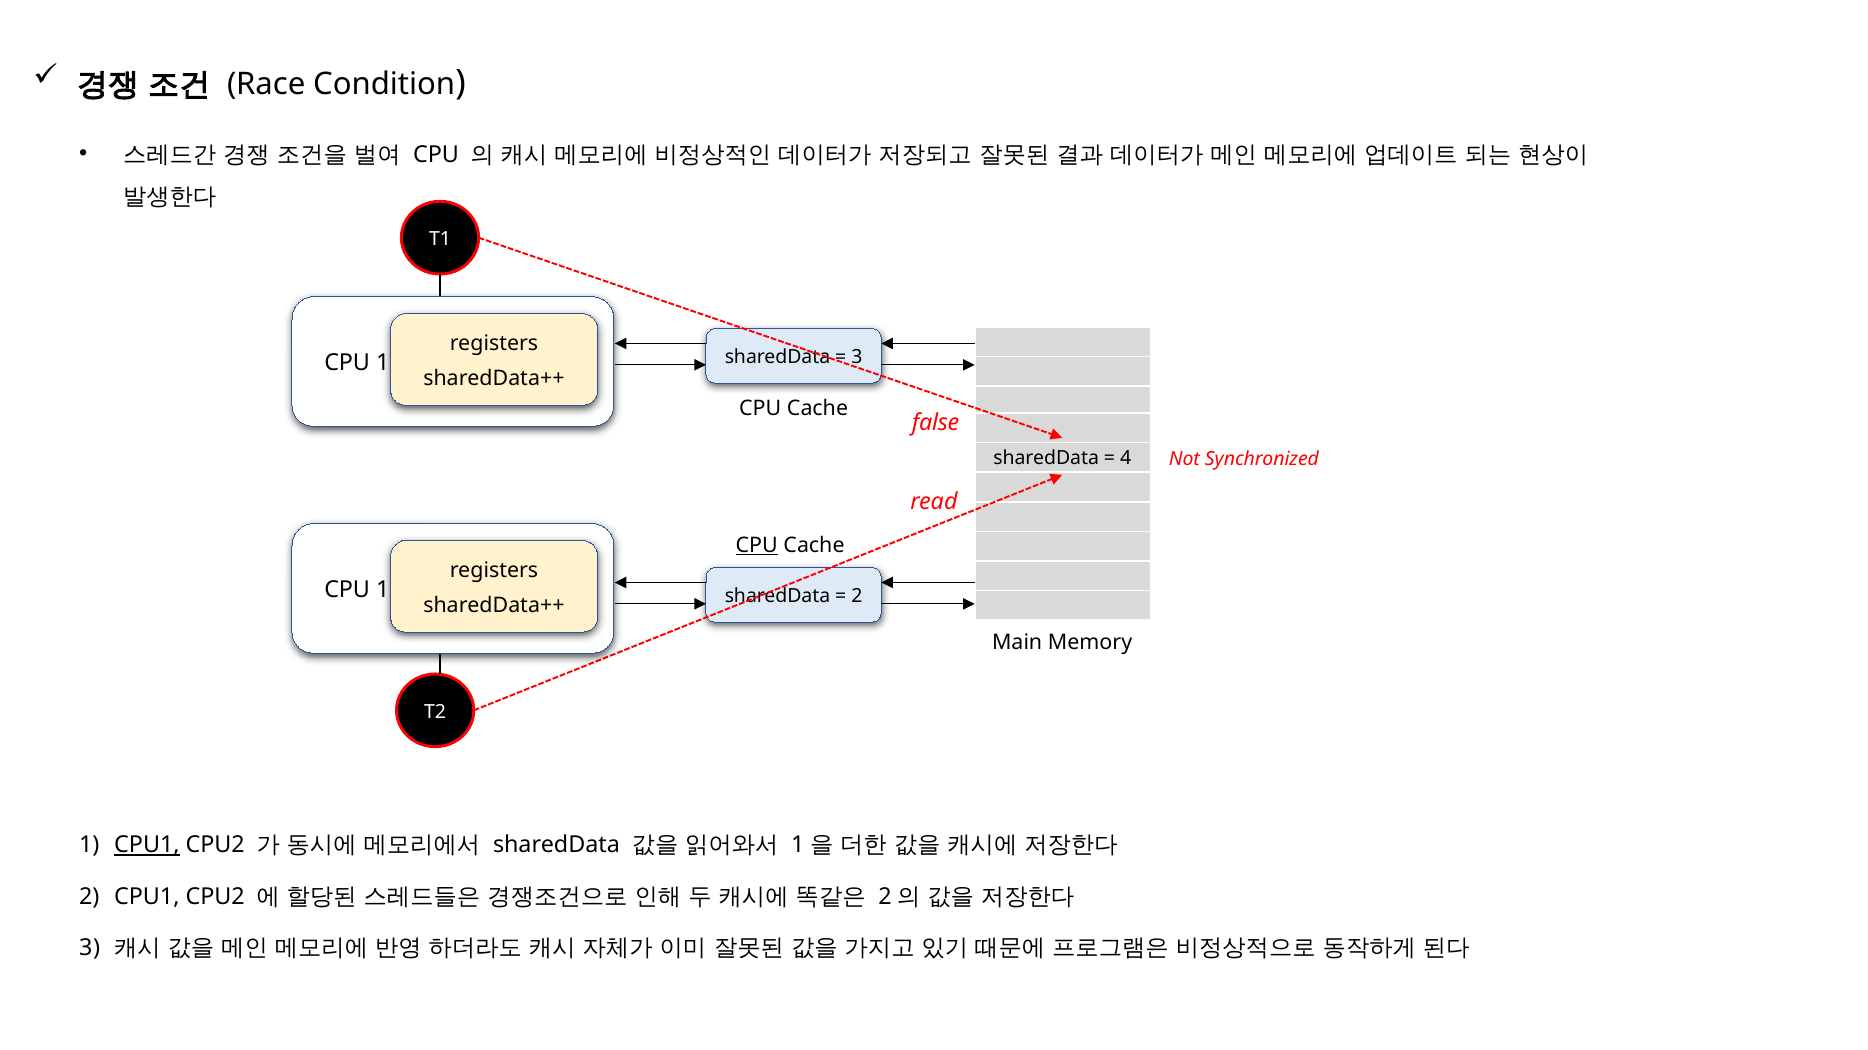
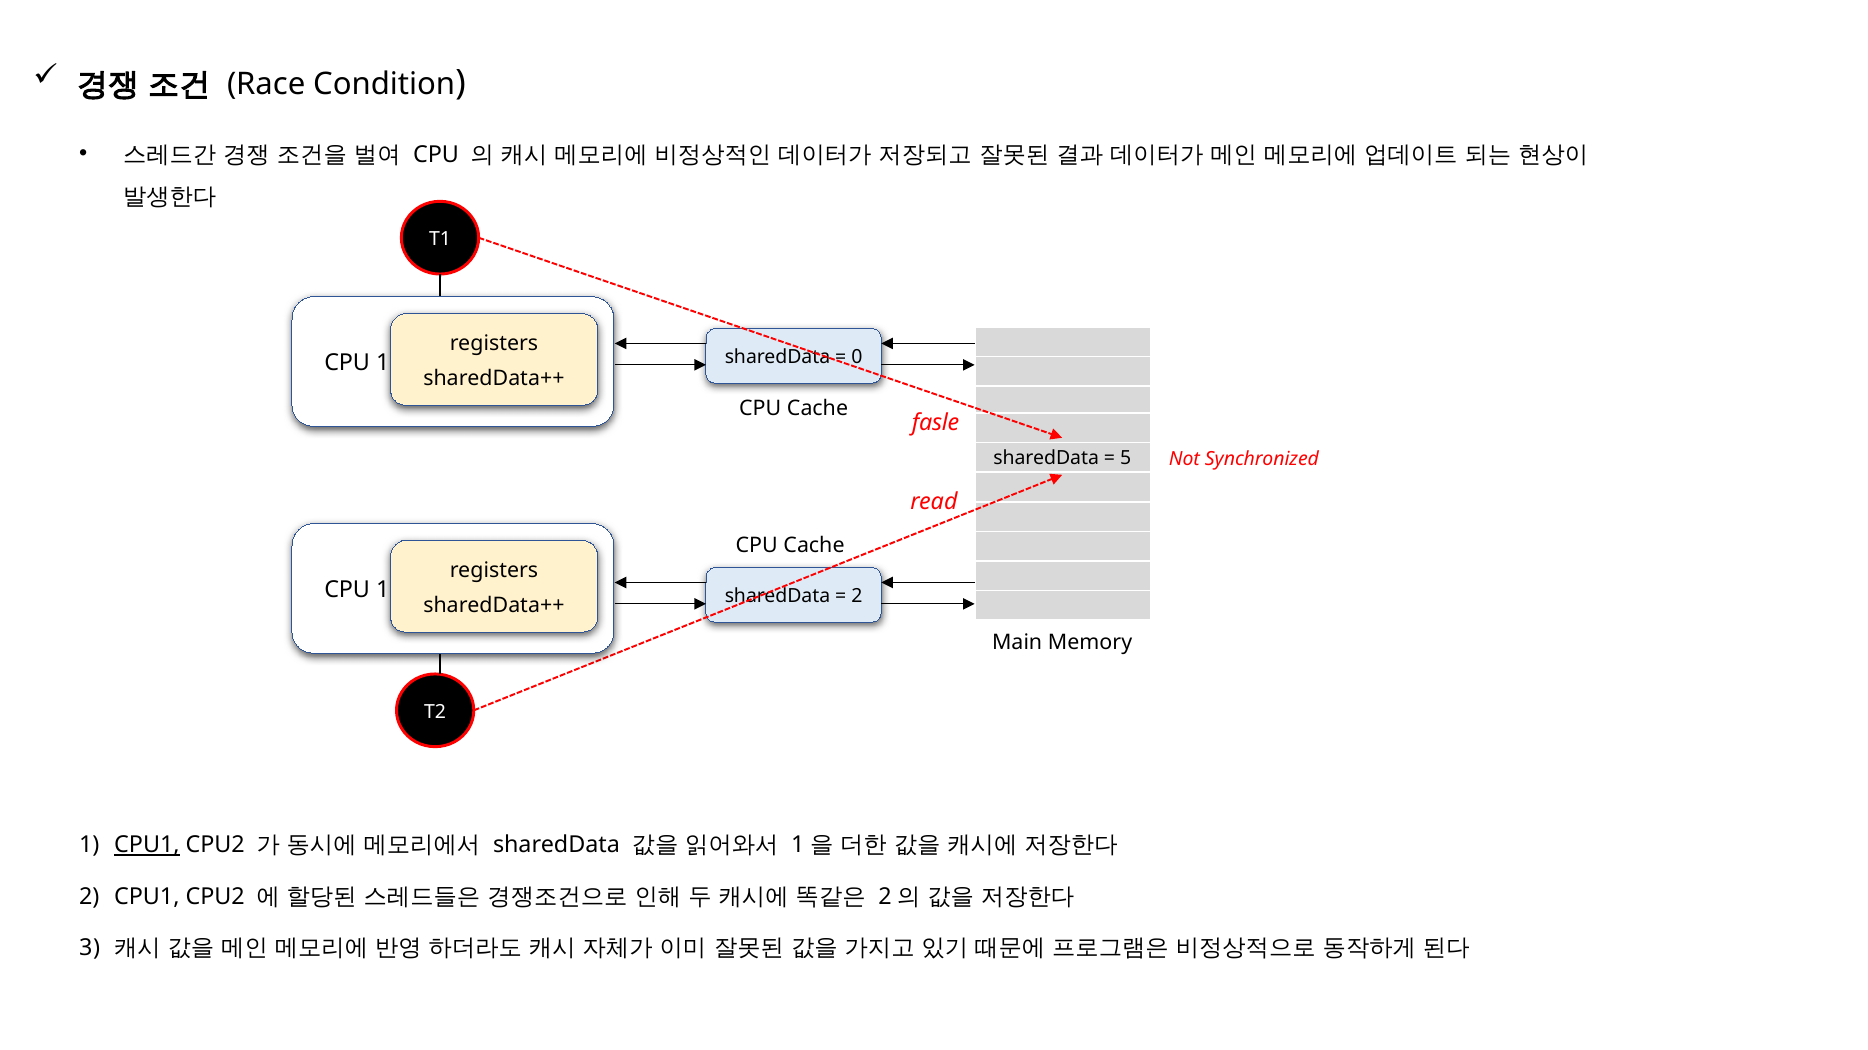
3: 3 -> 0 (857, 357)
false: false -> fasle (936, 423)
4: 4 -> 5 (1126, 458)
CPU underline: present -> none (757, 546)
